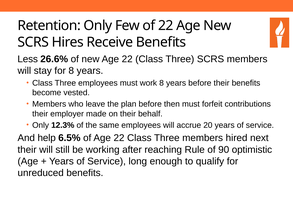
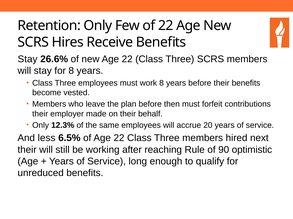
Less: Less -> Stay (28, 59)
help: help -> less (47, 138)
